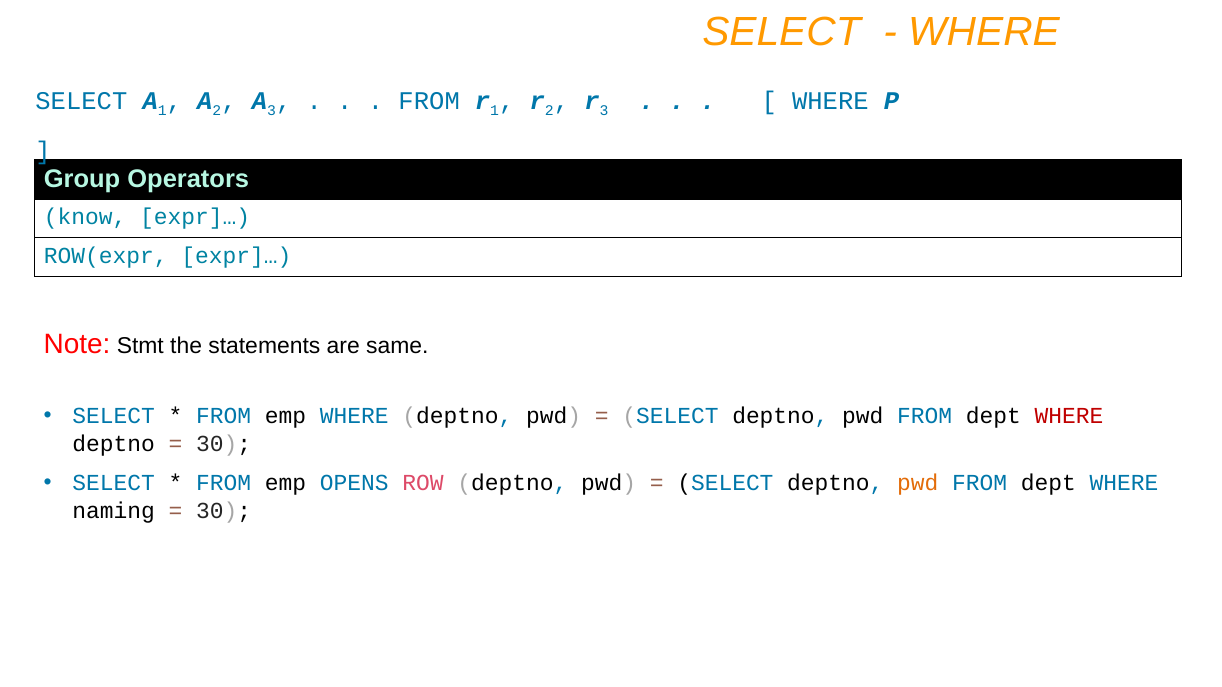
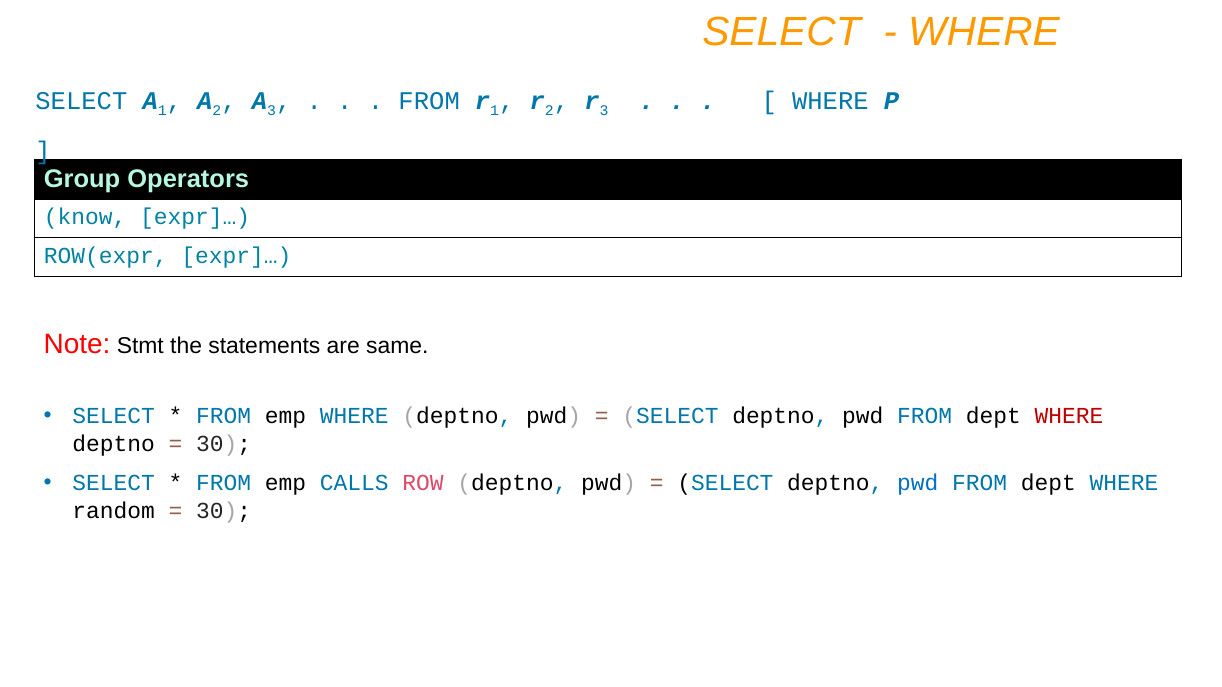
OPENS: OPENS -> CALLS (354, 483)
pwd colour: orange -> blue (918, 483)
naming: naming -> random (114, 511)
